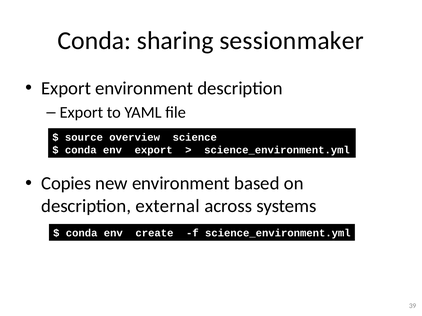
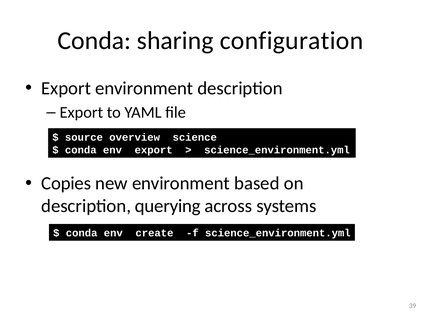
sessionmaker: sessionmaker -> configuration (292, 41)
external: external -> querying (168, 206)
